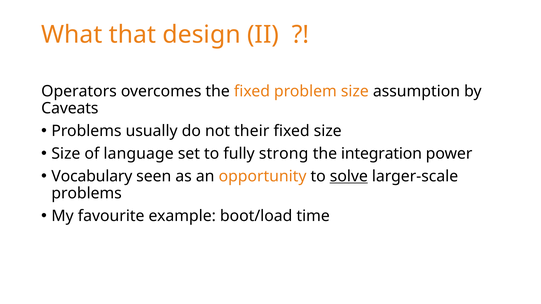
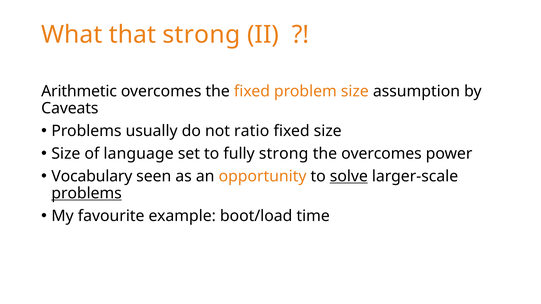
that design: design -> strong (201, 35)
Operators: Operators -> Arithmetic (79, 91)
their: their -> ratio (252, 131)
the integration: integration -> overcomes (381, 154)
problems underline: none -> present (87, 193)
